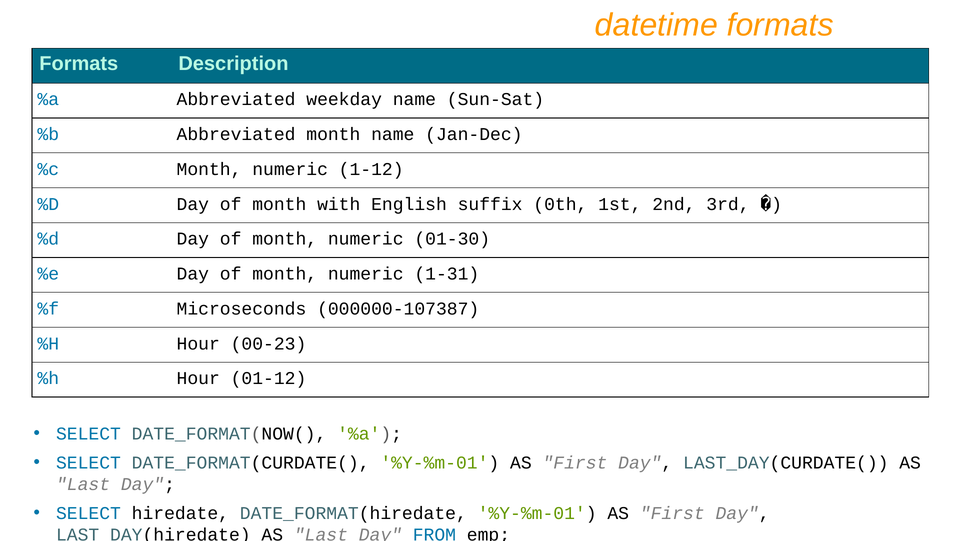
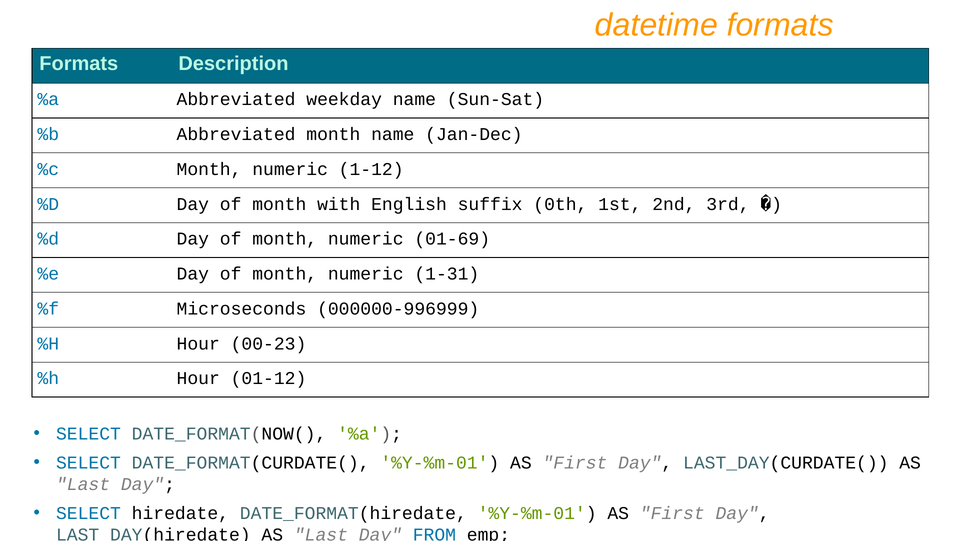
01-30: 01-30 -> 01-69 (452, 239)
000000-107387: 000000-107387 -> 000000-996999 (398, 308)
